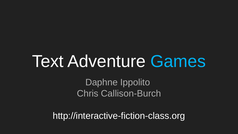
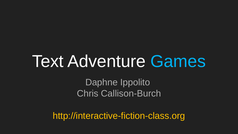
http://interactive-fiction-class.org colour: white -> yellow (119, 116)
